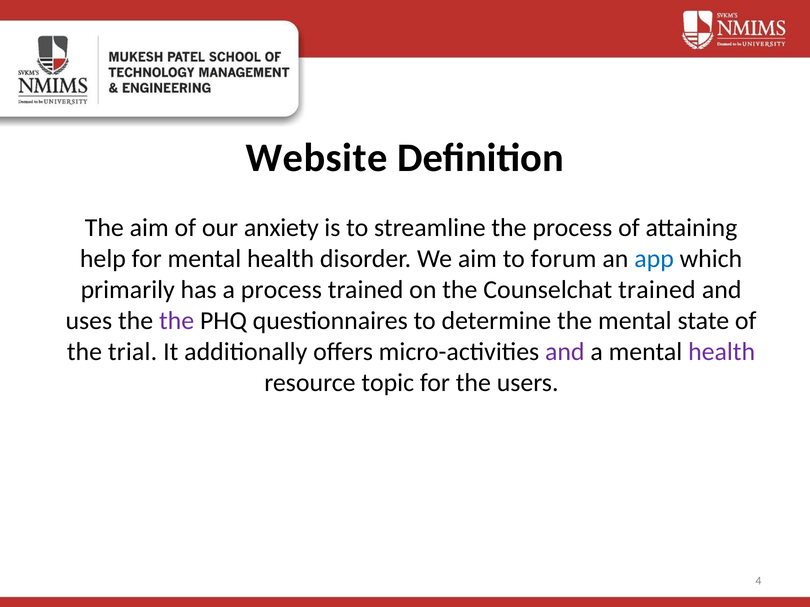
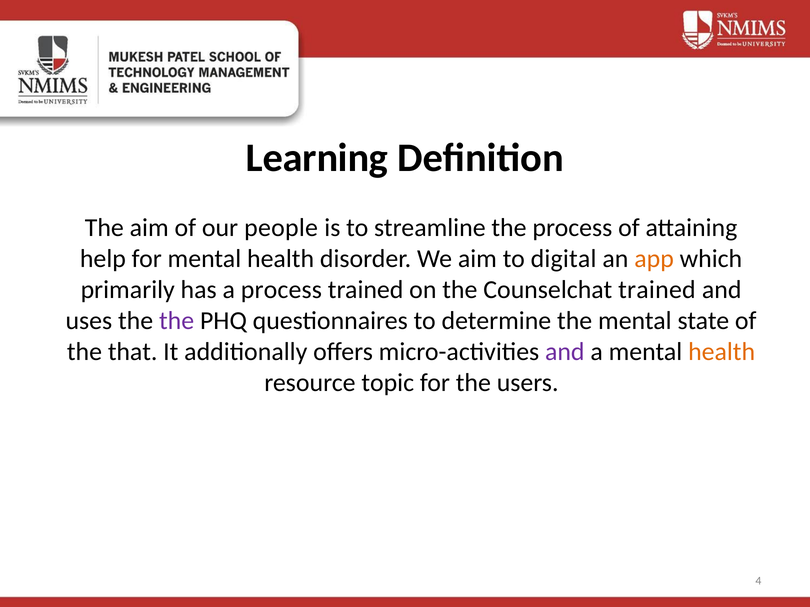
Website: Website -> Learning (317, 158)
anxiety: anxiety -> people (281, 228)
forum: forum -> digital (564, 259)
app colour: blue -> orange (654, 259)
trial: trial -> that (133, 352)
health colour: purple -> orange (722, 352)
